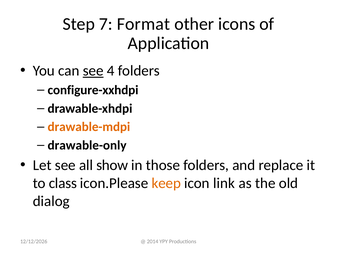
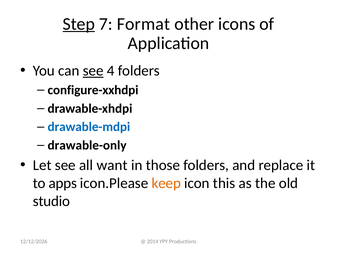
Step underline: none -> present (79, 24)
drawable-mdpi colour: orange -> blue (89, 127)
show: show -> want (112, 165)
class: class -> apps (63, 183)
link: link -> this (224, 183)
dialog: dialog -> studio (51, 201)
